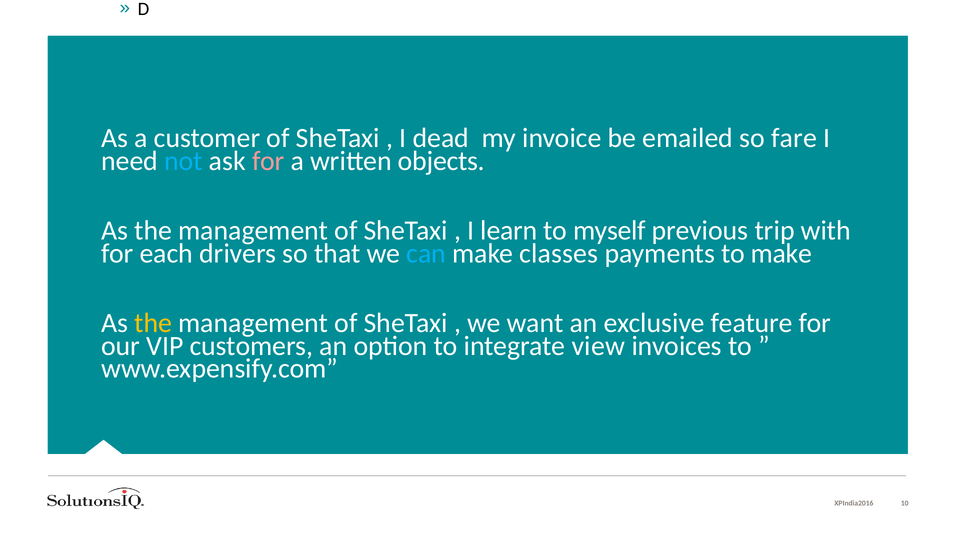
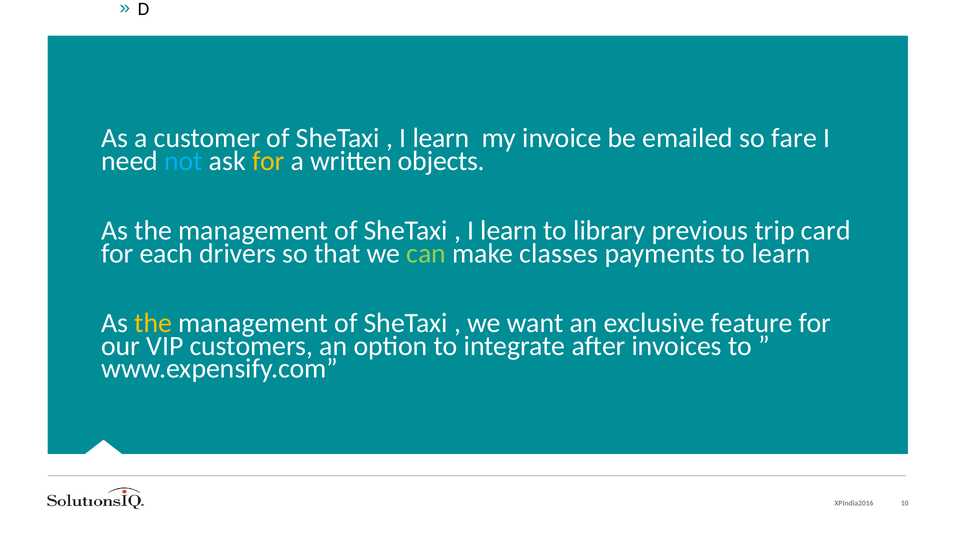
dead: dead -> learn (441, 138)
for colour: pink -> yellow (268, 161)
myself: myself -> library (609, 230)
with: with -> card (826, 230)
can colour: light blue -> light green (426, 253)
to make: make -> learn (781, 253)
view: view -> after (598, 346)
